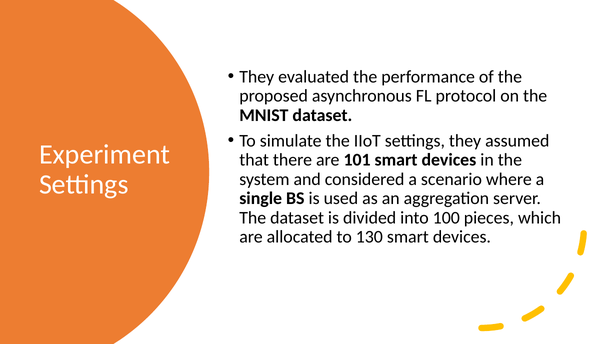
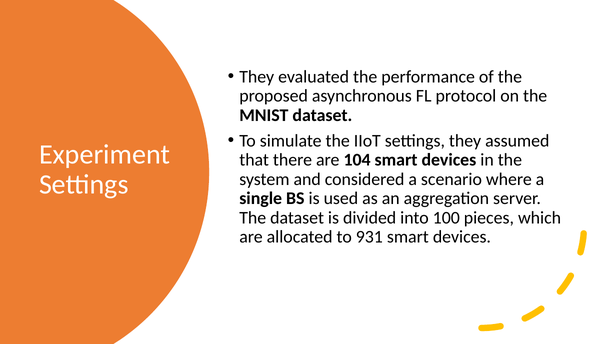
101: 101 -> 104 (357, 160)
130: 130 -> 931 (369, 237)
